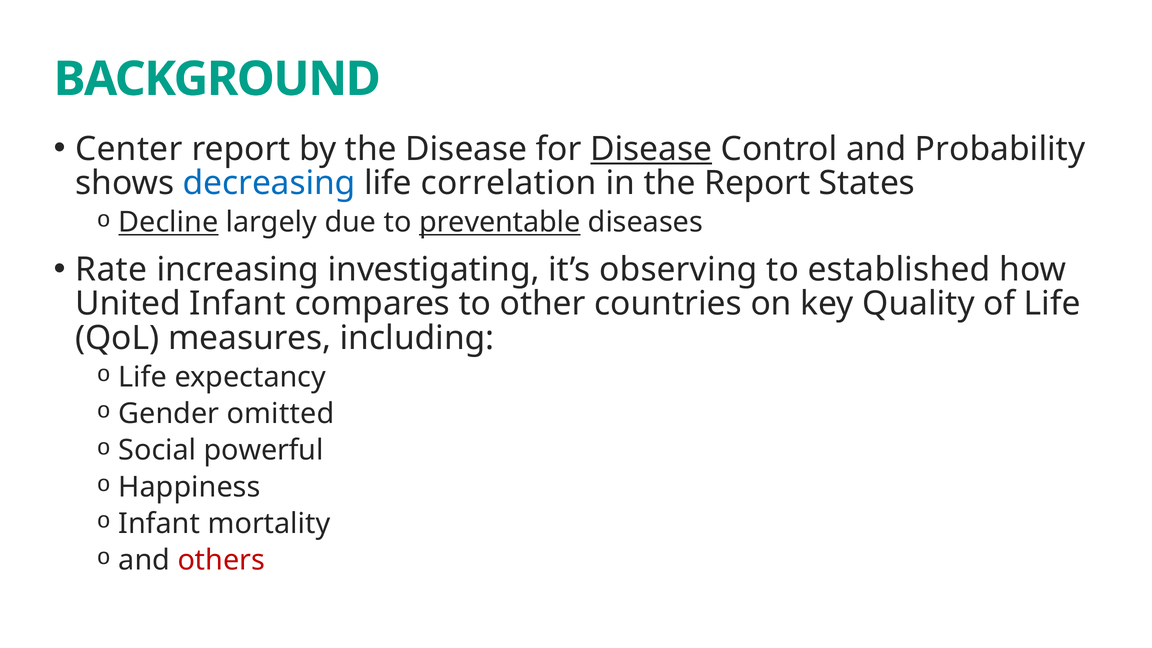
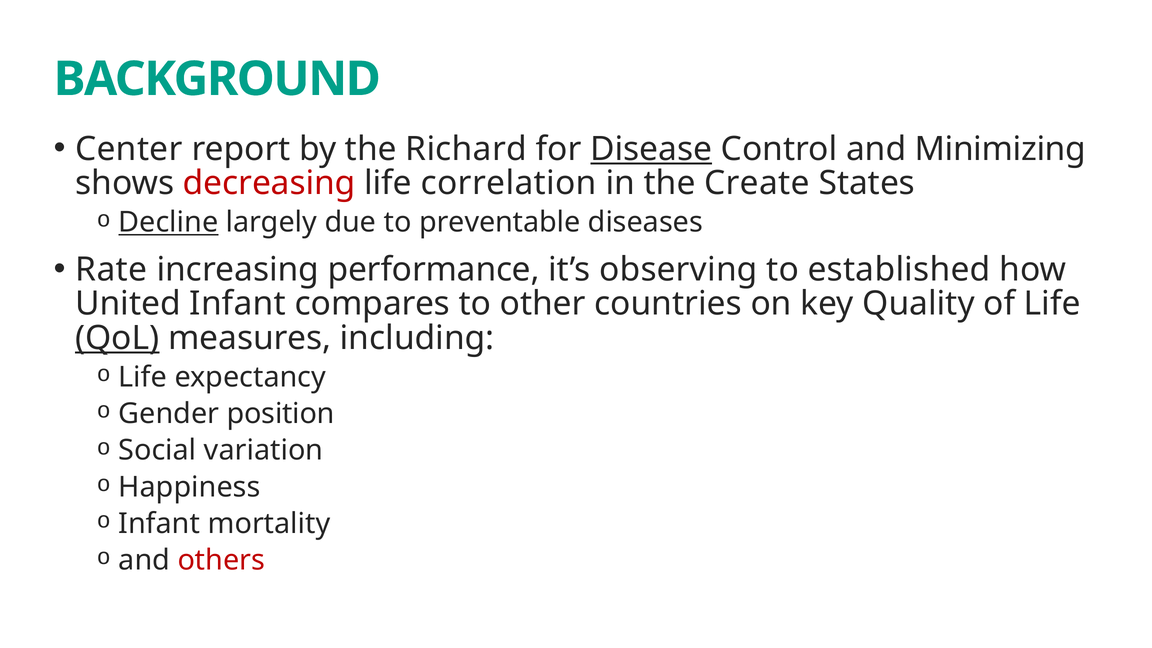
the Disease: Disease -> Richard (466, 149)
Probability: Probability -> Minimizing (1000, 149)
decreasing colour: blue -> red (269, 183)
the Report: Report -> Create (757, 183)
preventable underline: present -> none (500, 222)
investigating: investigating -> performance (434, 270)
QoL underline: none -> present (117, 338)
omitted: omitted -> position (281, 414)
powerful: powerful -> variation (264, 450)
